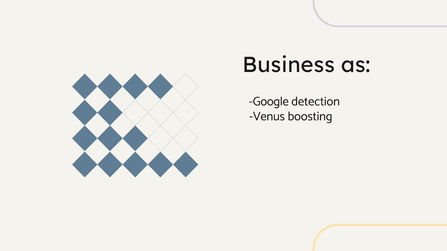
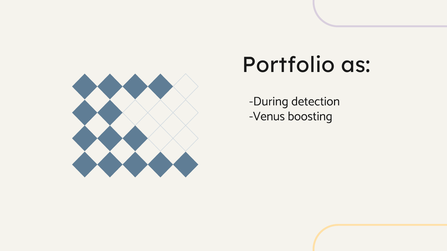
Business: Business -> Portfolio (289, 65)
Google: Google -> During (269, 101)
